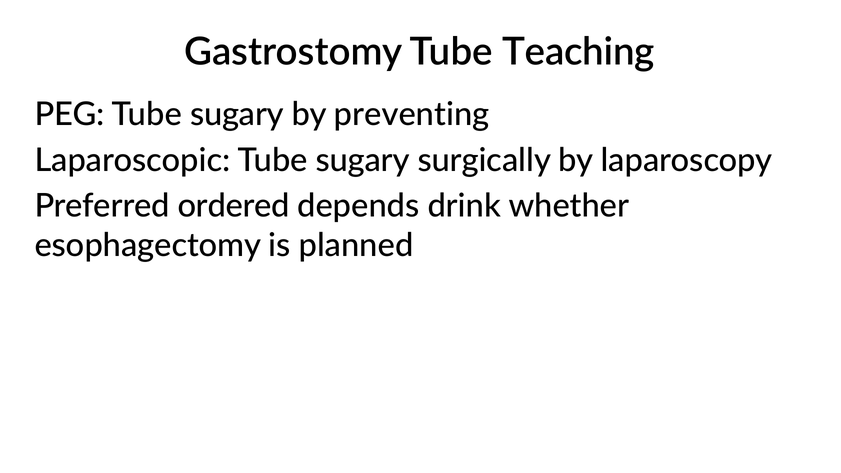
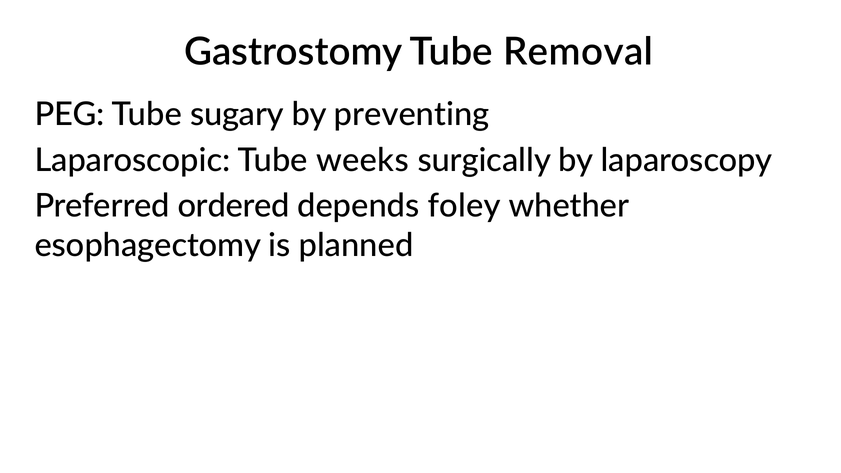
Teaching: Teaching -> Removal (578, 52)
Laparoscopic Tube sugary: sugary -> weeks (362, 160)
drink: drink -> foley (464, 206)
